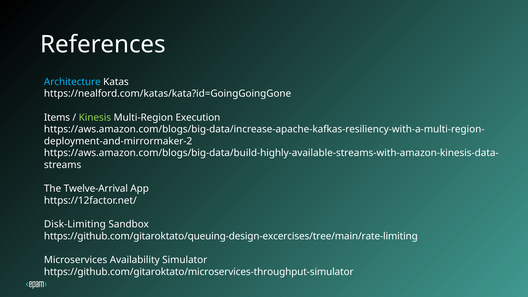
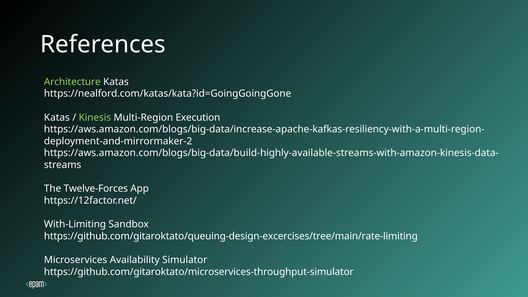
Architecture colour: light blue -> light green (72, 82)
Items: Items -> Katas (57, 117)
Twelve-Arrival: Twelve-Arrival -> Twelve-Forces (96, 189)
Disk-Limiting: Disk-Limiting -> With-Limiting (75, 224)
